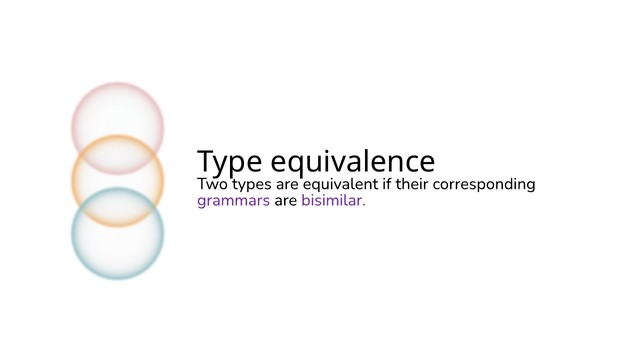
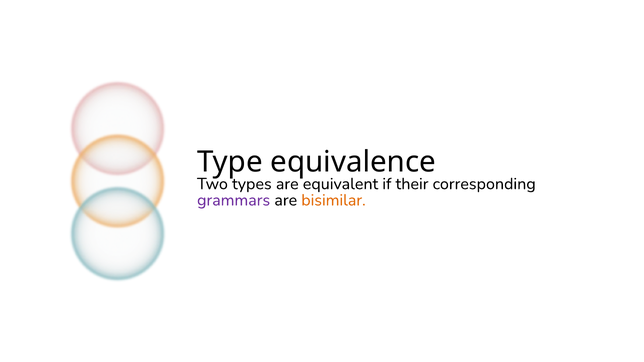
bisimilar colour: purple -> orange (333, 200)
